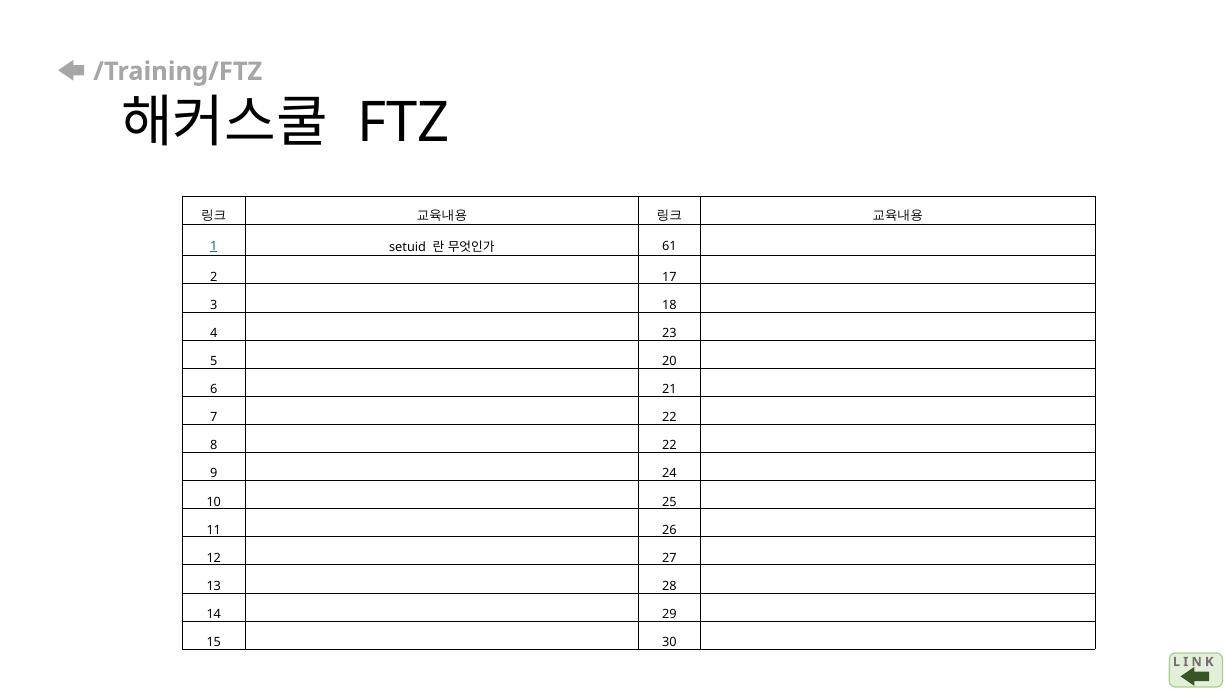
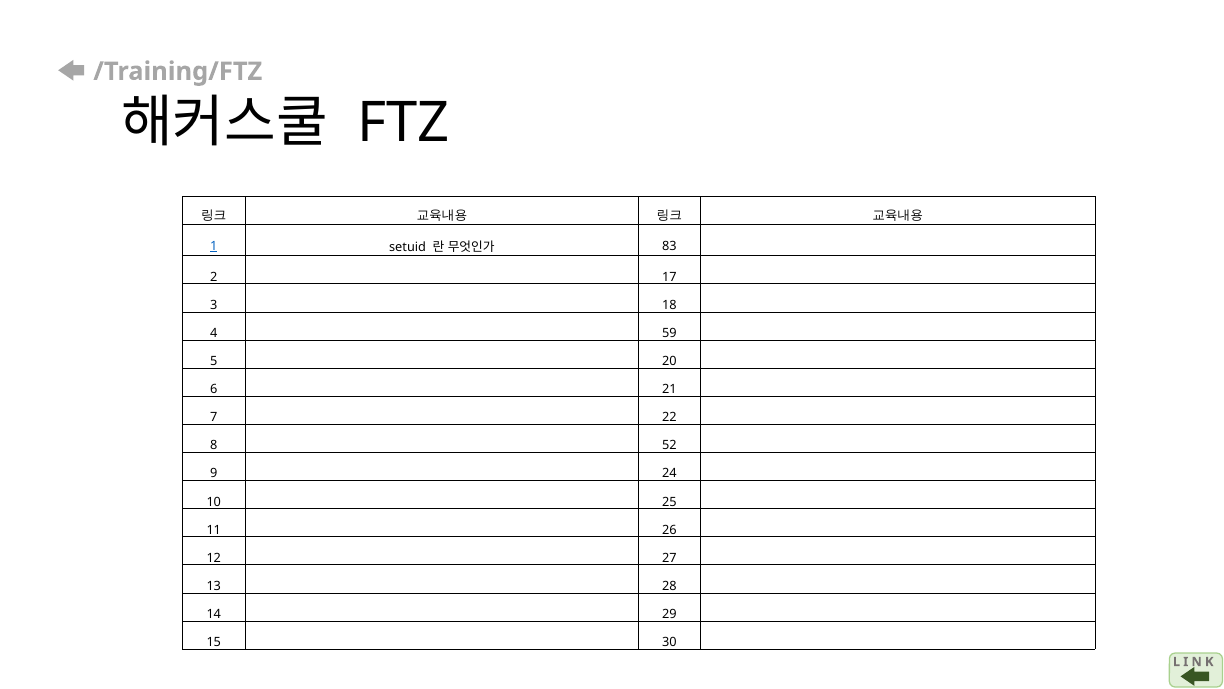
61: 61 -> 83 (669, 246)
23: 23 -> 59 (669, 333)
8 22: 22 -> 52 (669, 445)
